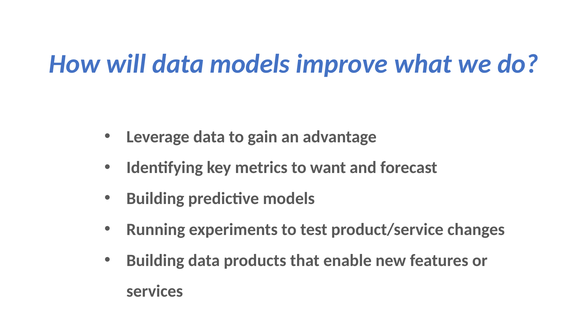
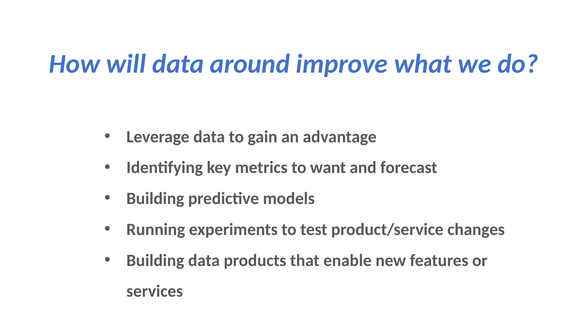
data models: models -> around (250, 64)
